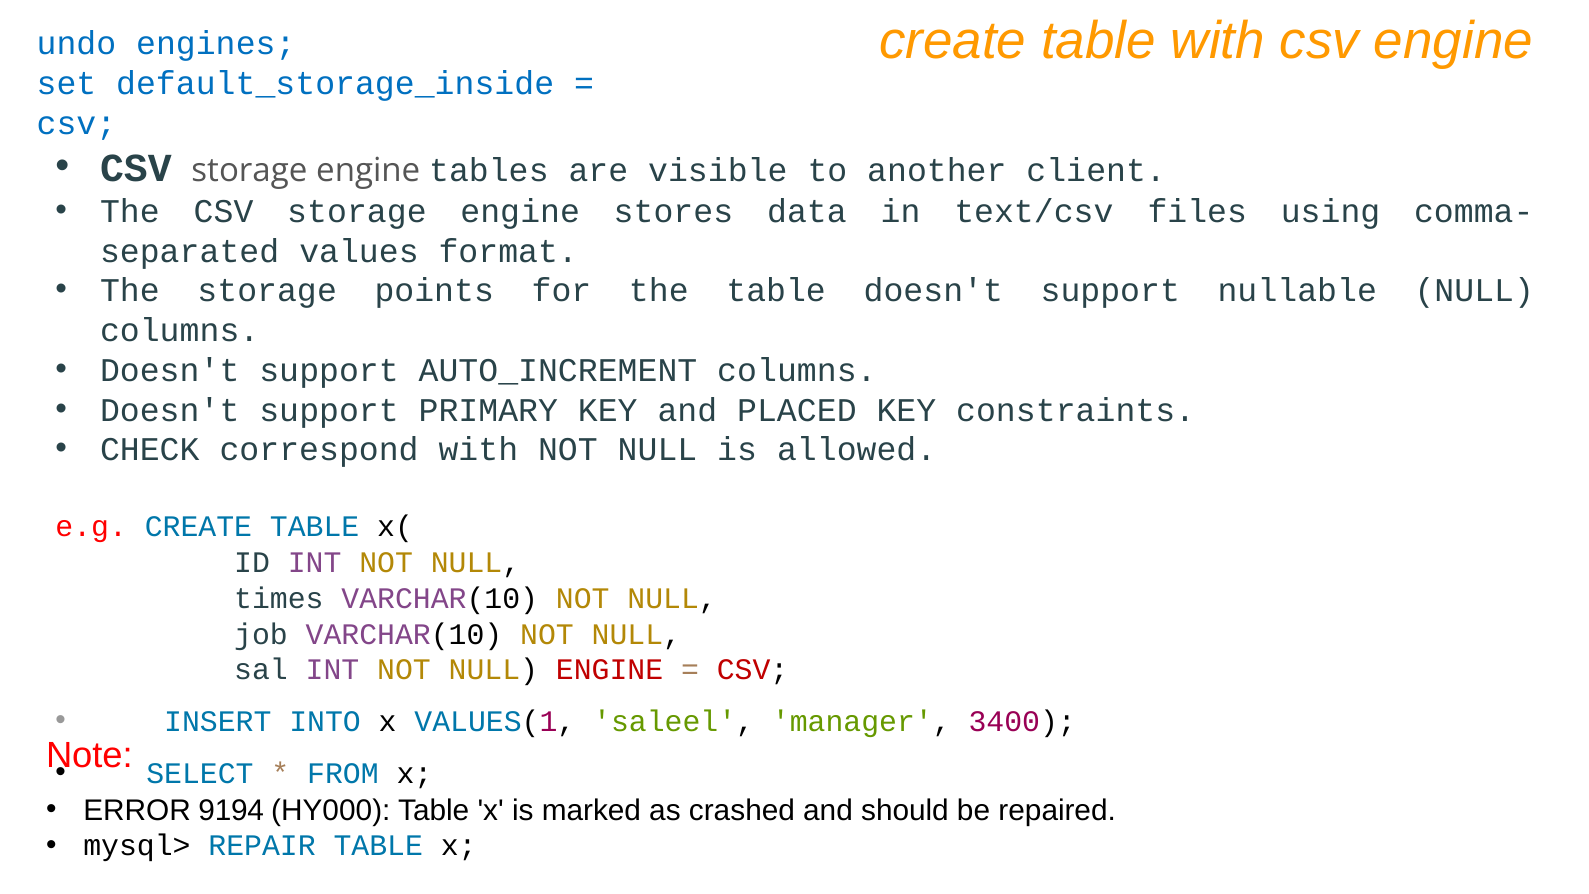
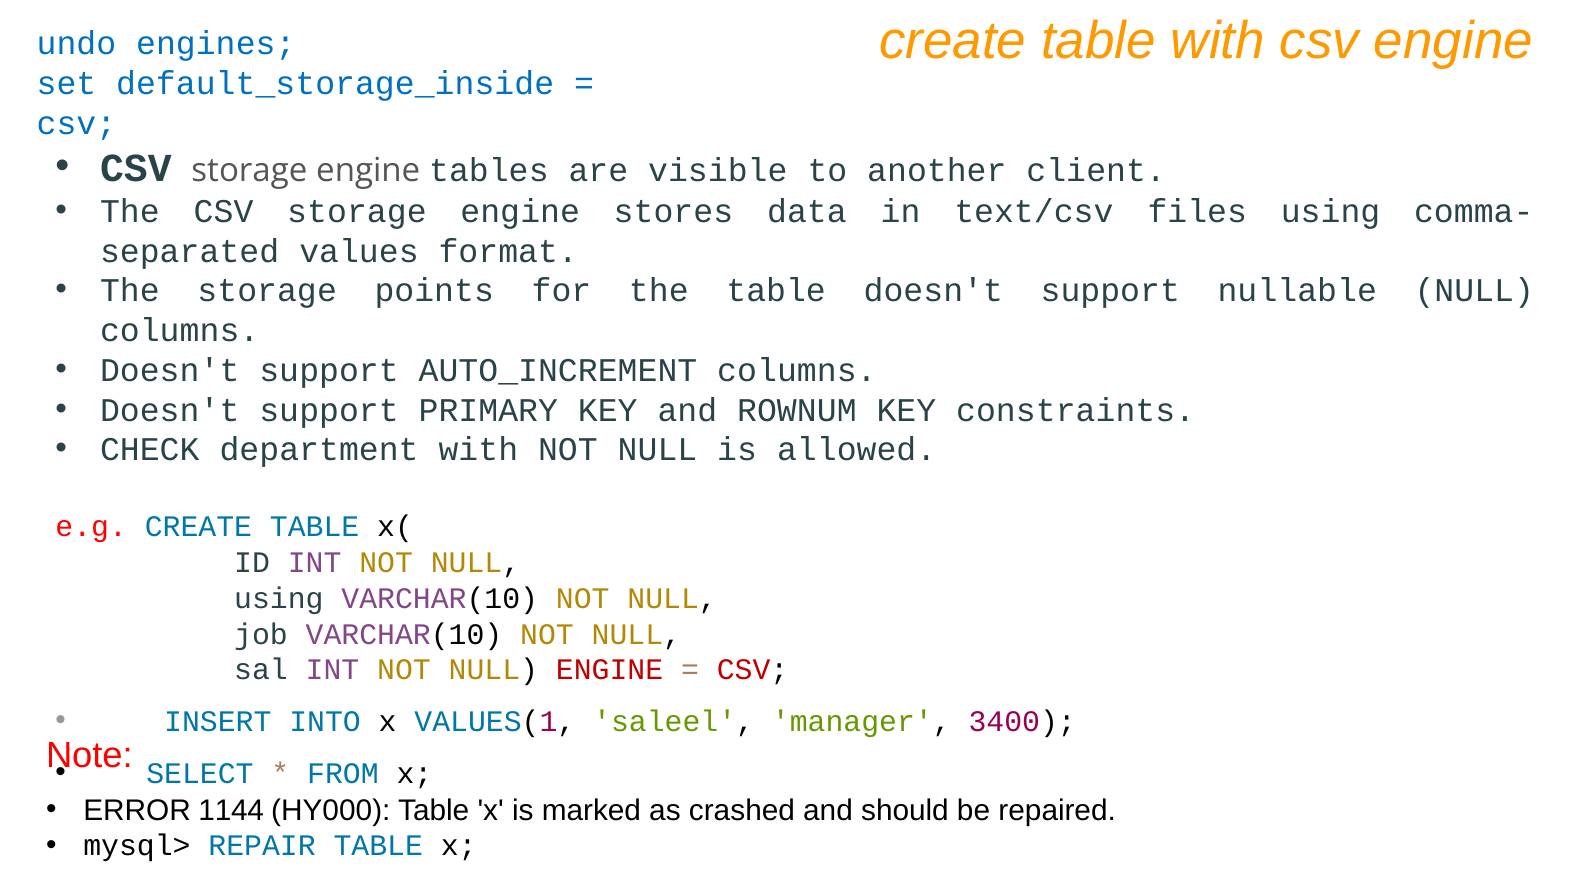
PLACED: PLACED -> ROWNUM (797, 410)
correspond: correspond -> department (319, 450)
times: times -> using (279, 598)
9194: 9194 -> 1144 (231, 810)
